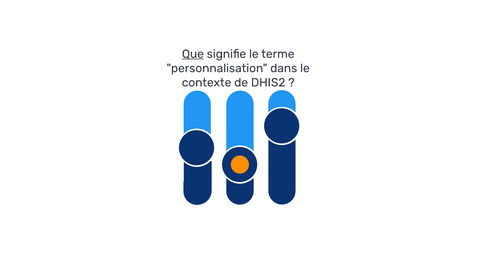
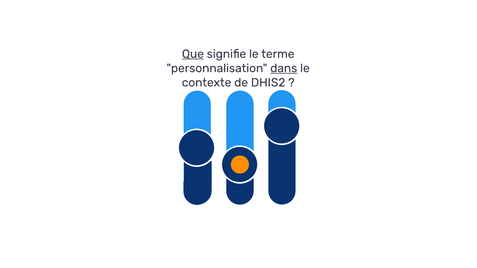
dans underline: none -> present (284, 68)
